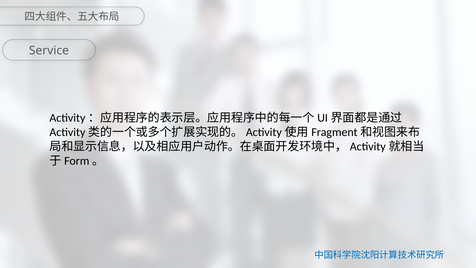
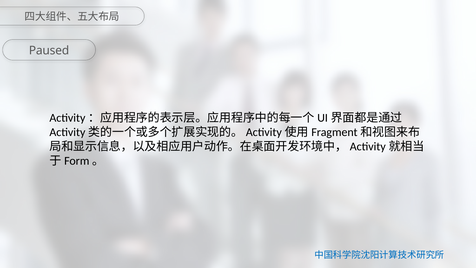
Service: Service -> Paused (49, 50)
